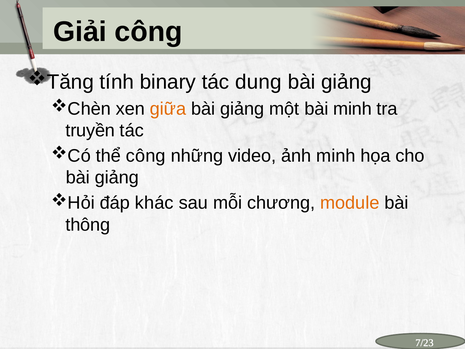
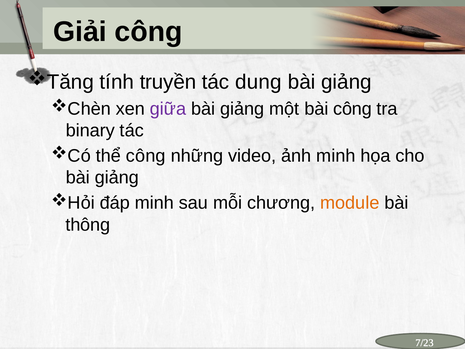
binary: binary -> truyền (168, 82)
giữa colour: orange -> purple (168, 109)
bài minh: minh -> công (353, 109)
truyền: truyền -> binary (90, 130)
đáp khác: khác -> minh (154, 203)
